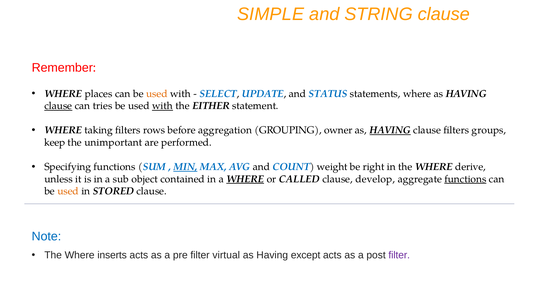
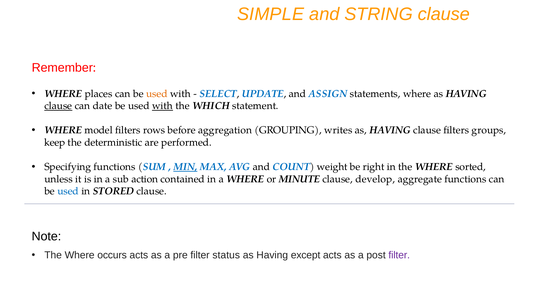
STATUS: STATUS -> ASSIGN (328, 94)
tries: tries -> date (103, 106)
EITHER: EITHER -> WHICH (211, 106)
taking: taking -> model (99, 130)
owner: owner -> writes (338, 130)
HAVING underline: present -> none (390, 130)
unimportant: unimportant -> deterministic (113, 142)
derive: derive -> sorted (471, 167)
object: object -> action (145, 179)
WHERE underline: present -> none (245, 179)
CALLED: CALLED -> MINUTE (299, 179)
functions underline: present -> none (465, 179)
used colour: orange -> blue (68, 191)
Note colour: blue -> black (46, 236)
inserts: inserts -> occurs (112, 255)
virtual: virtual -> status (226, 255)
